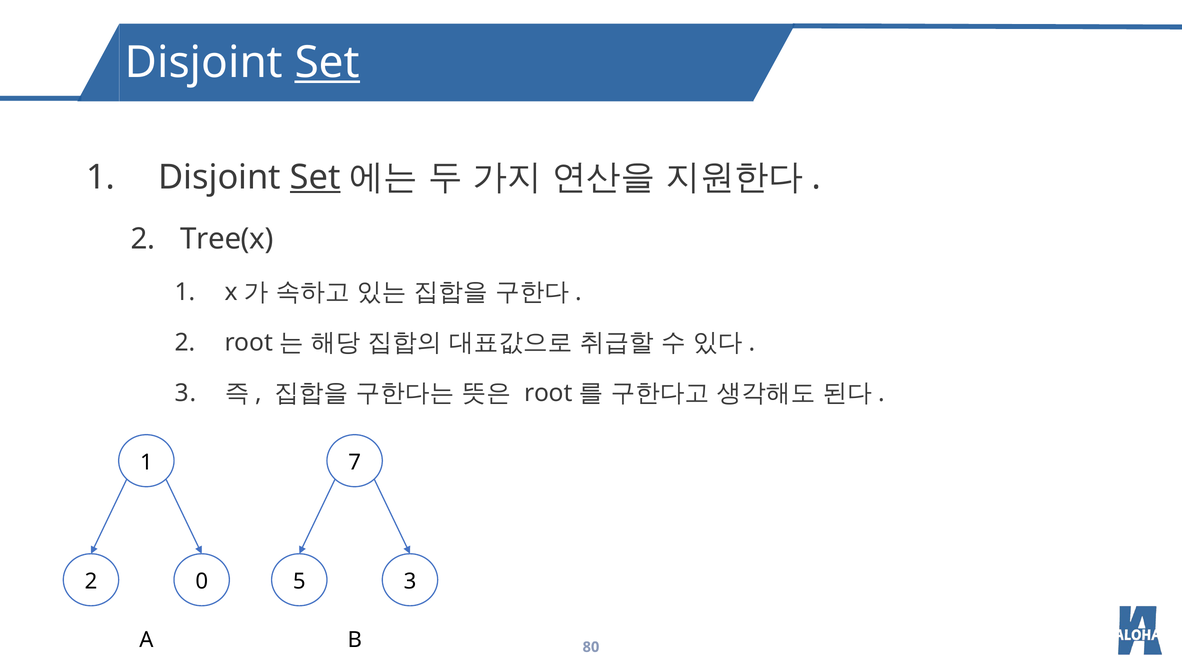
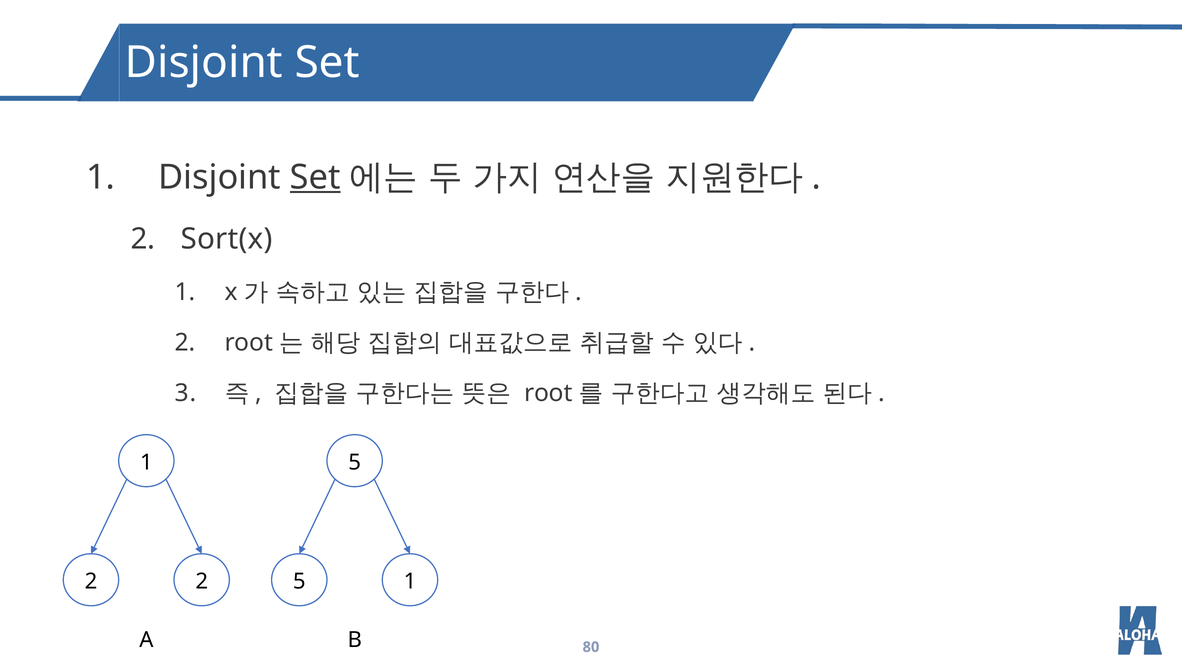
Set underline: present -> none (327, 63)
Tree(x: Tree(x -> Sort(x (227, 239)
1 7: 7 -> 5 (355, 462)
2 0: 0 -> 2 (202, 581)
5 3: 3 -> 1 (410, 581)
